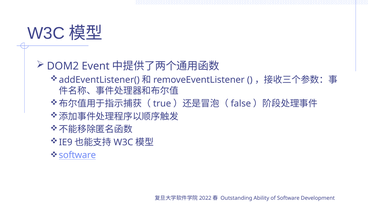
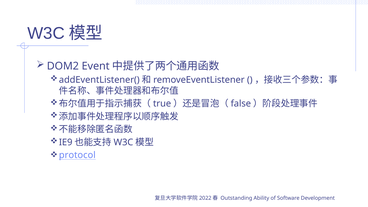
software: software -> protocol (77, 155)
